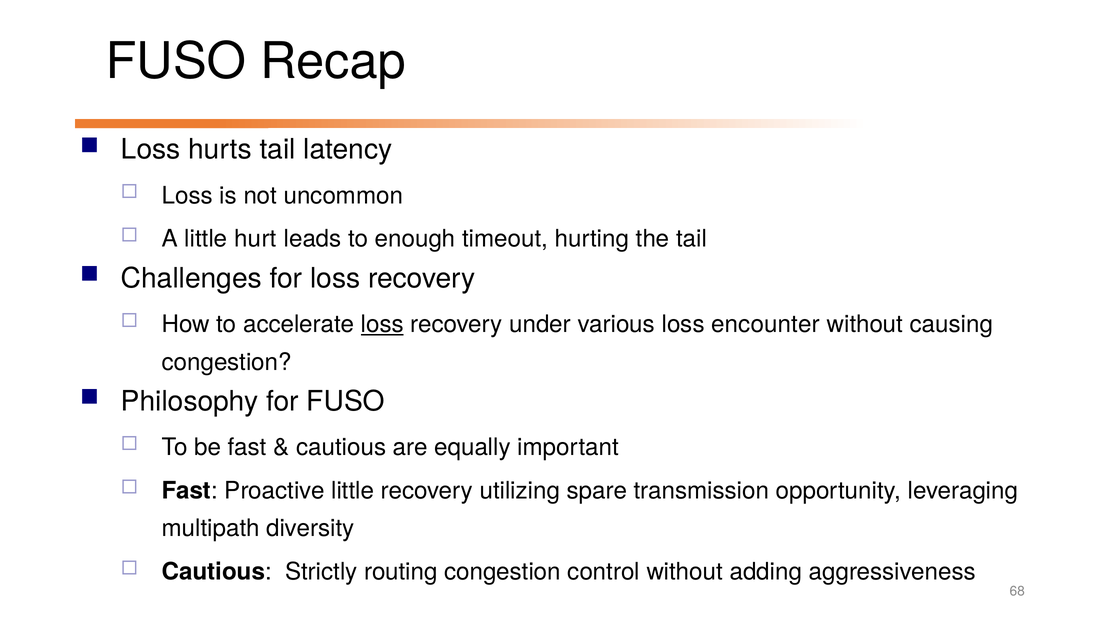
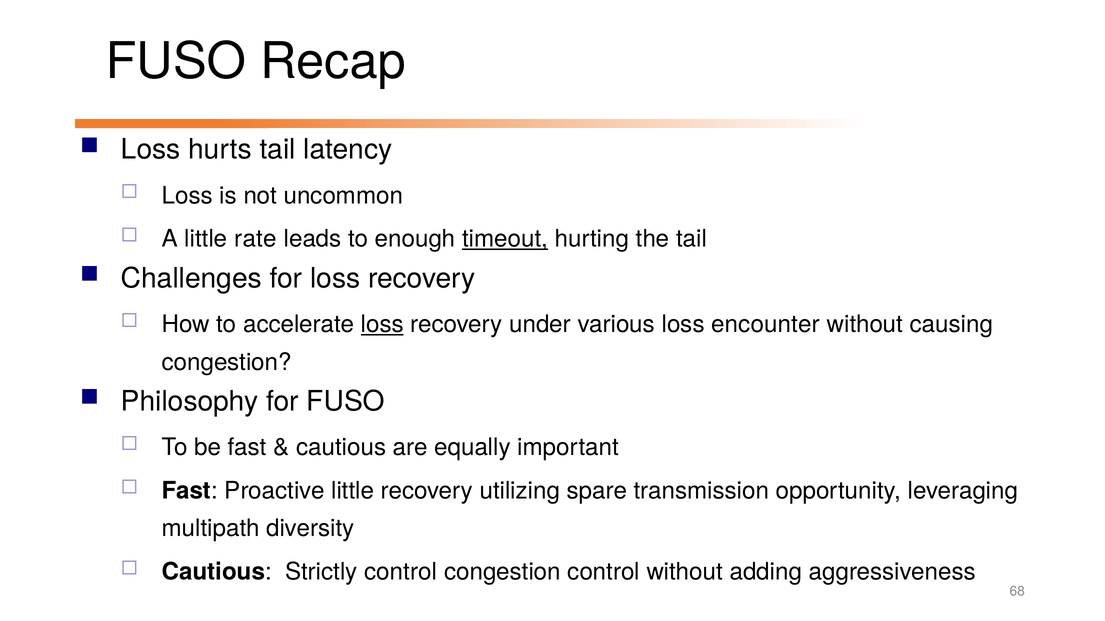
hurt: hurt -> rate (255, 239)
timeout underline: none -> present (505, 239)
Strictly routing: routing -> control (401, 572)
